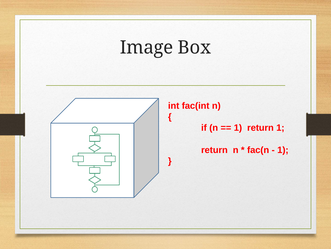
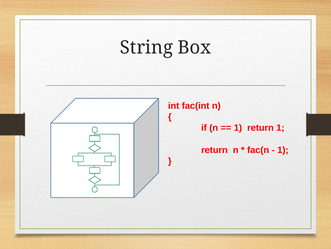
Image: Image -> String (146, 47)
